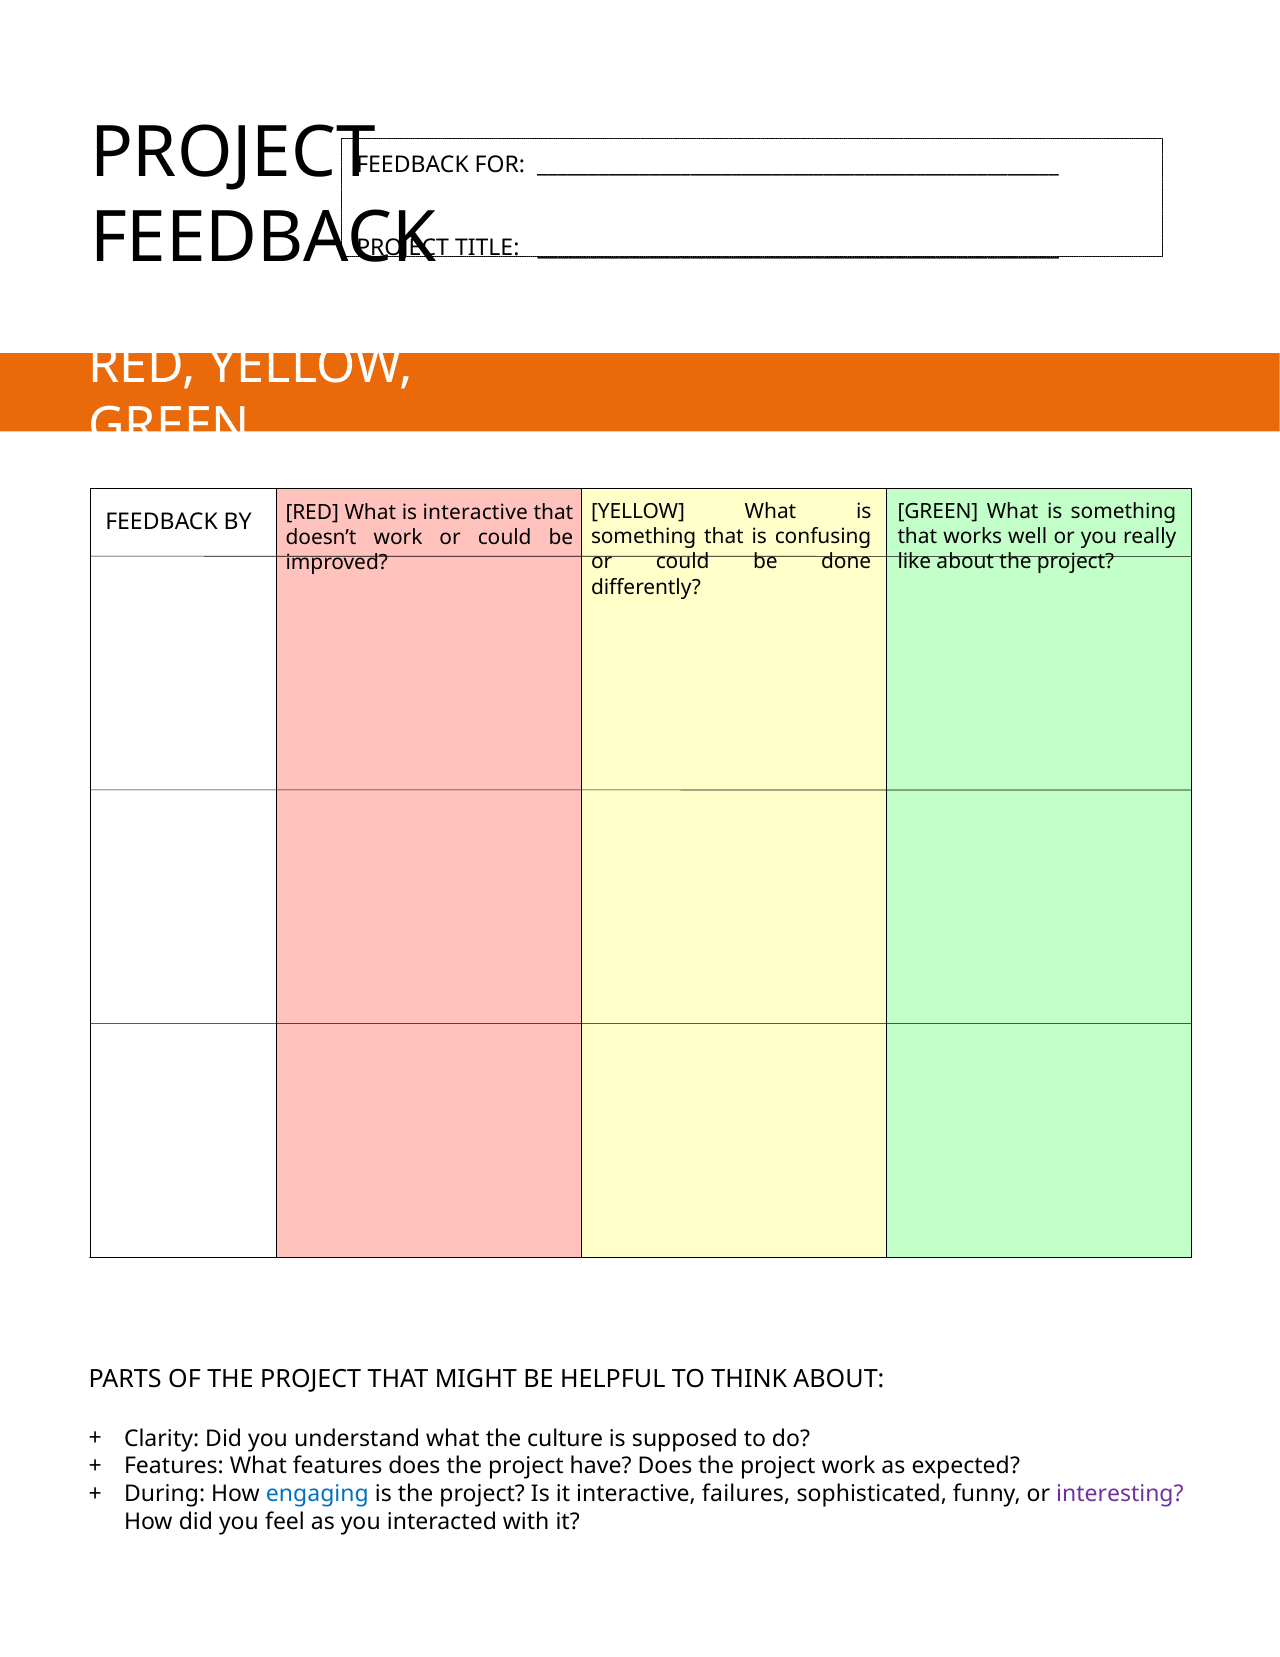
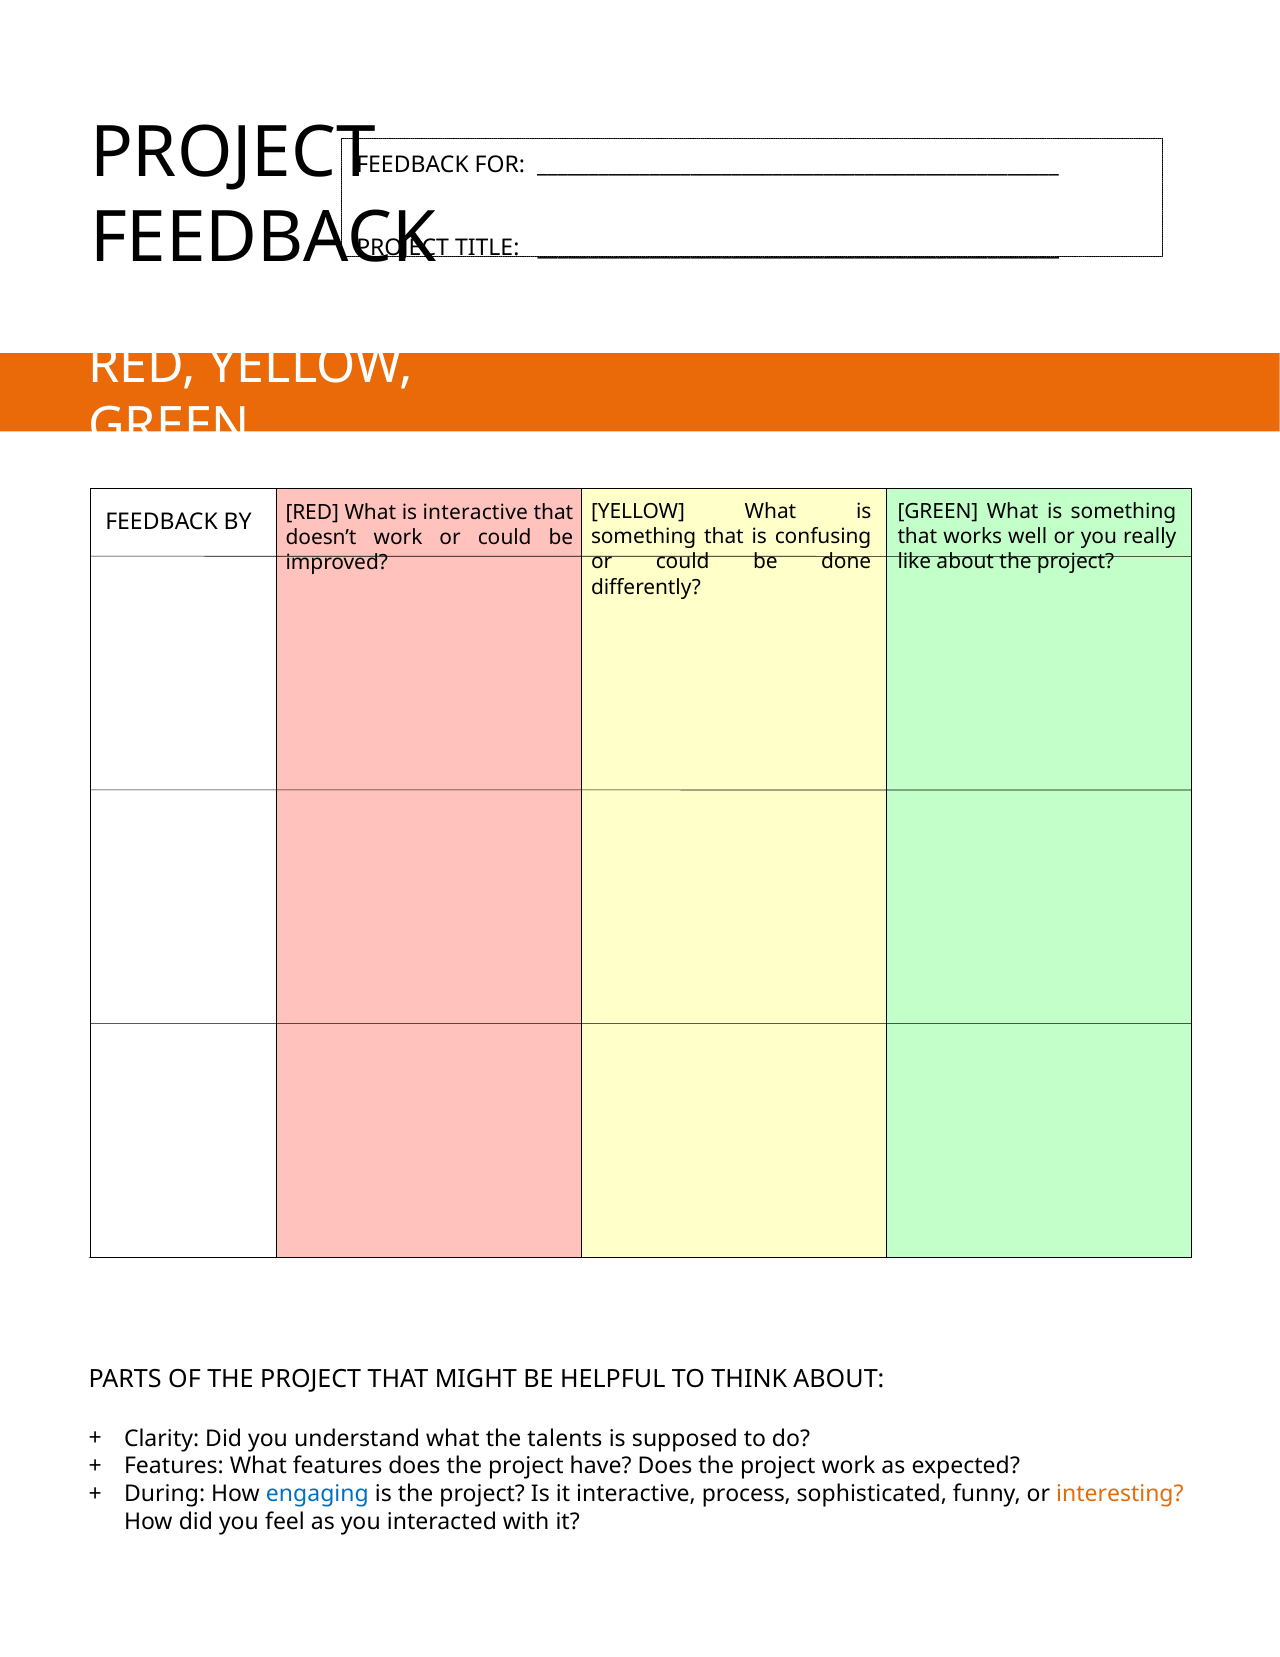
culture: culture -> talents (565, 1438)
failures: failures -> process (746, 1493)
interesting colour: purple -> orange (1120, 1493)
